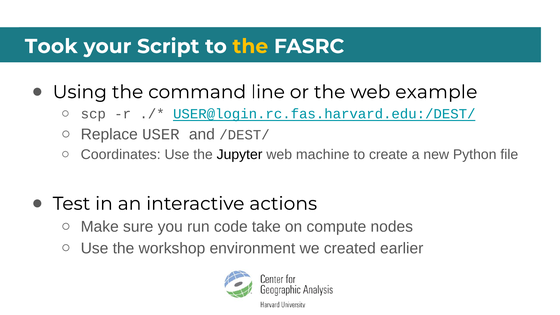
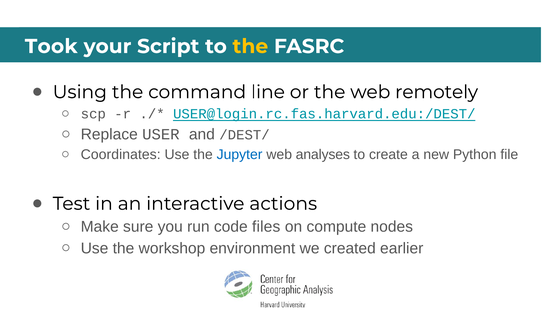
example: example -> remotely (437, 92)
Jupyter colour: black -> blue (240, 155)
machine: machine -> analyses (323, 155)
take: take -> files (266, 227)
